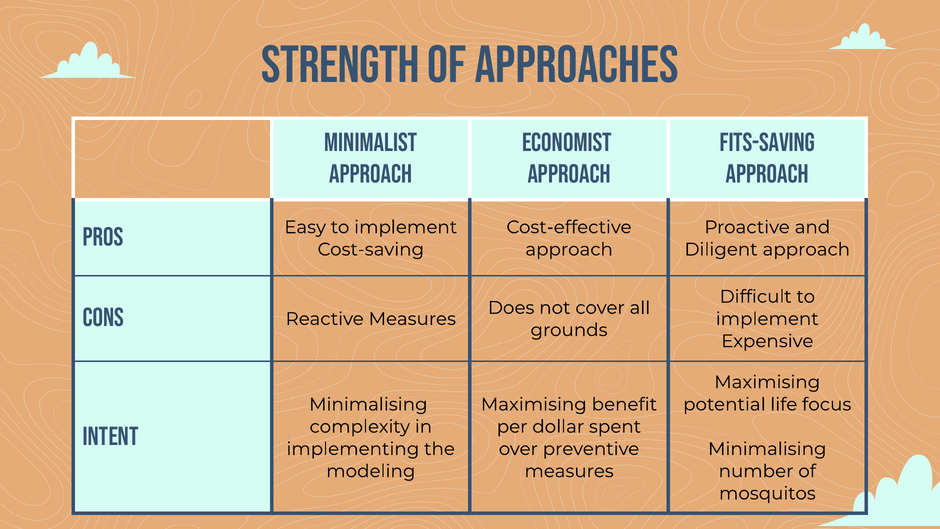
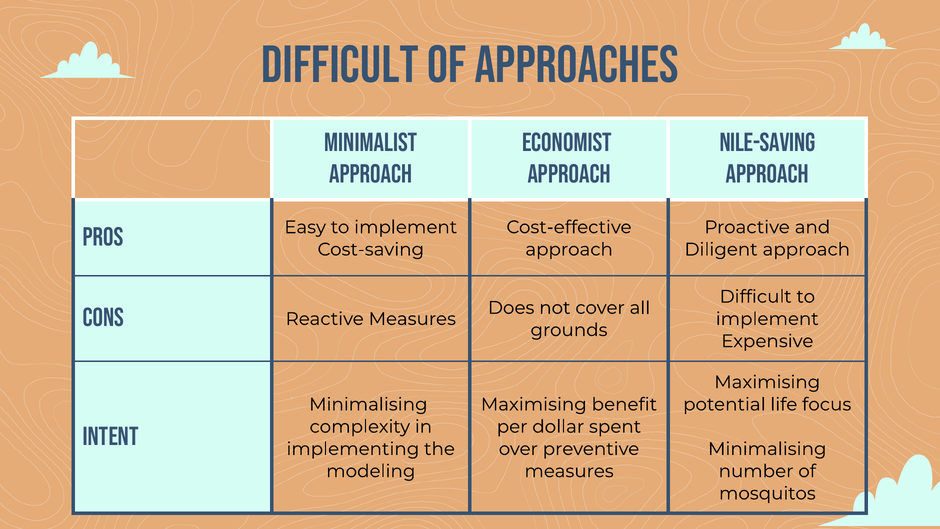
Strength: Strength -> Difficult (340, 65)
Fits-Saving: Fits-Saving -> Nile-Saving (767, 143)
